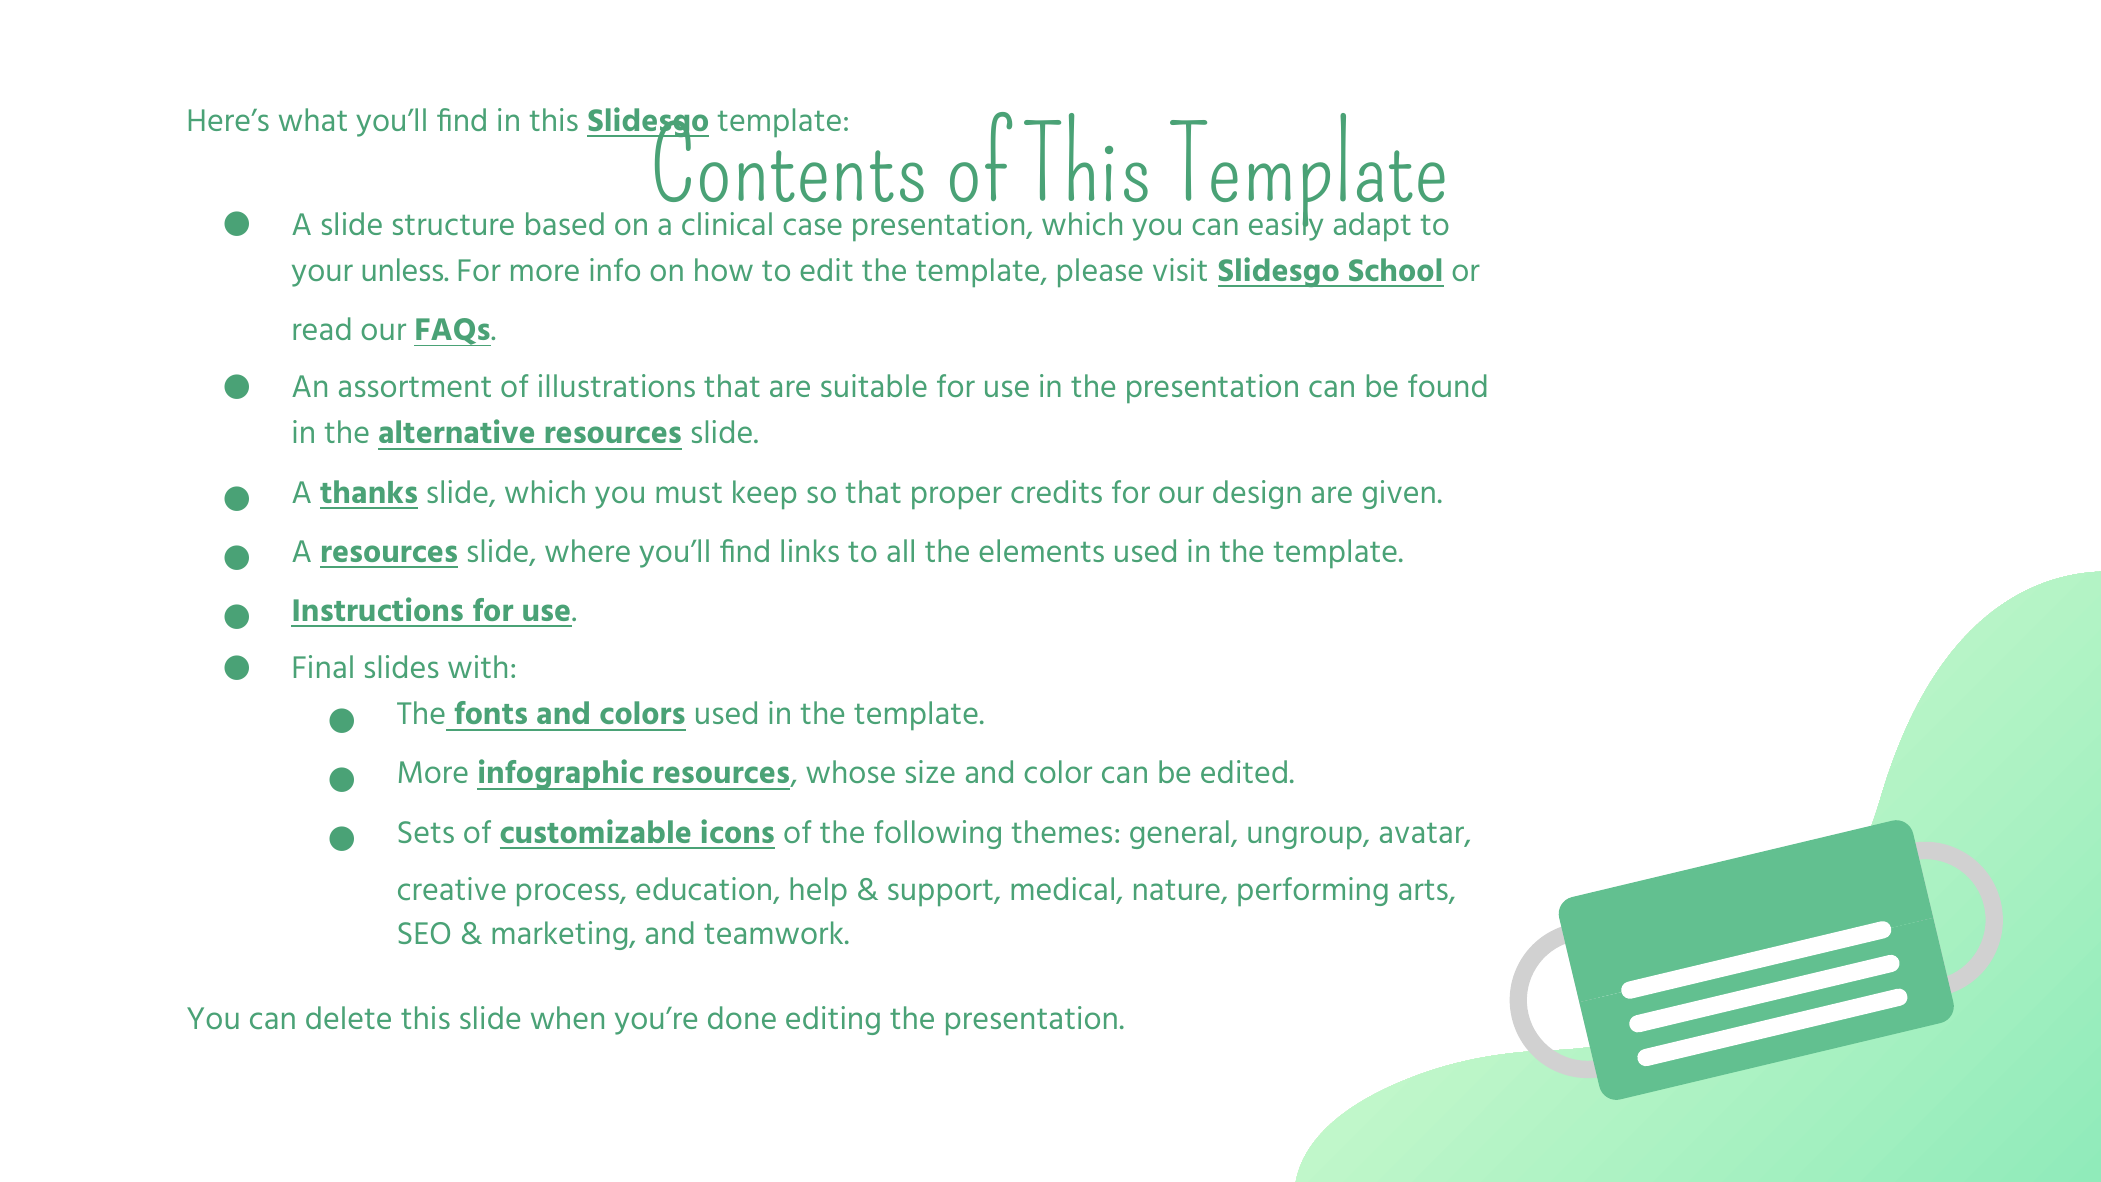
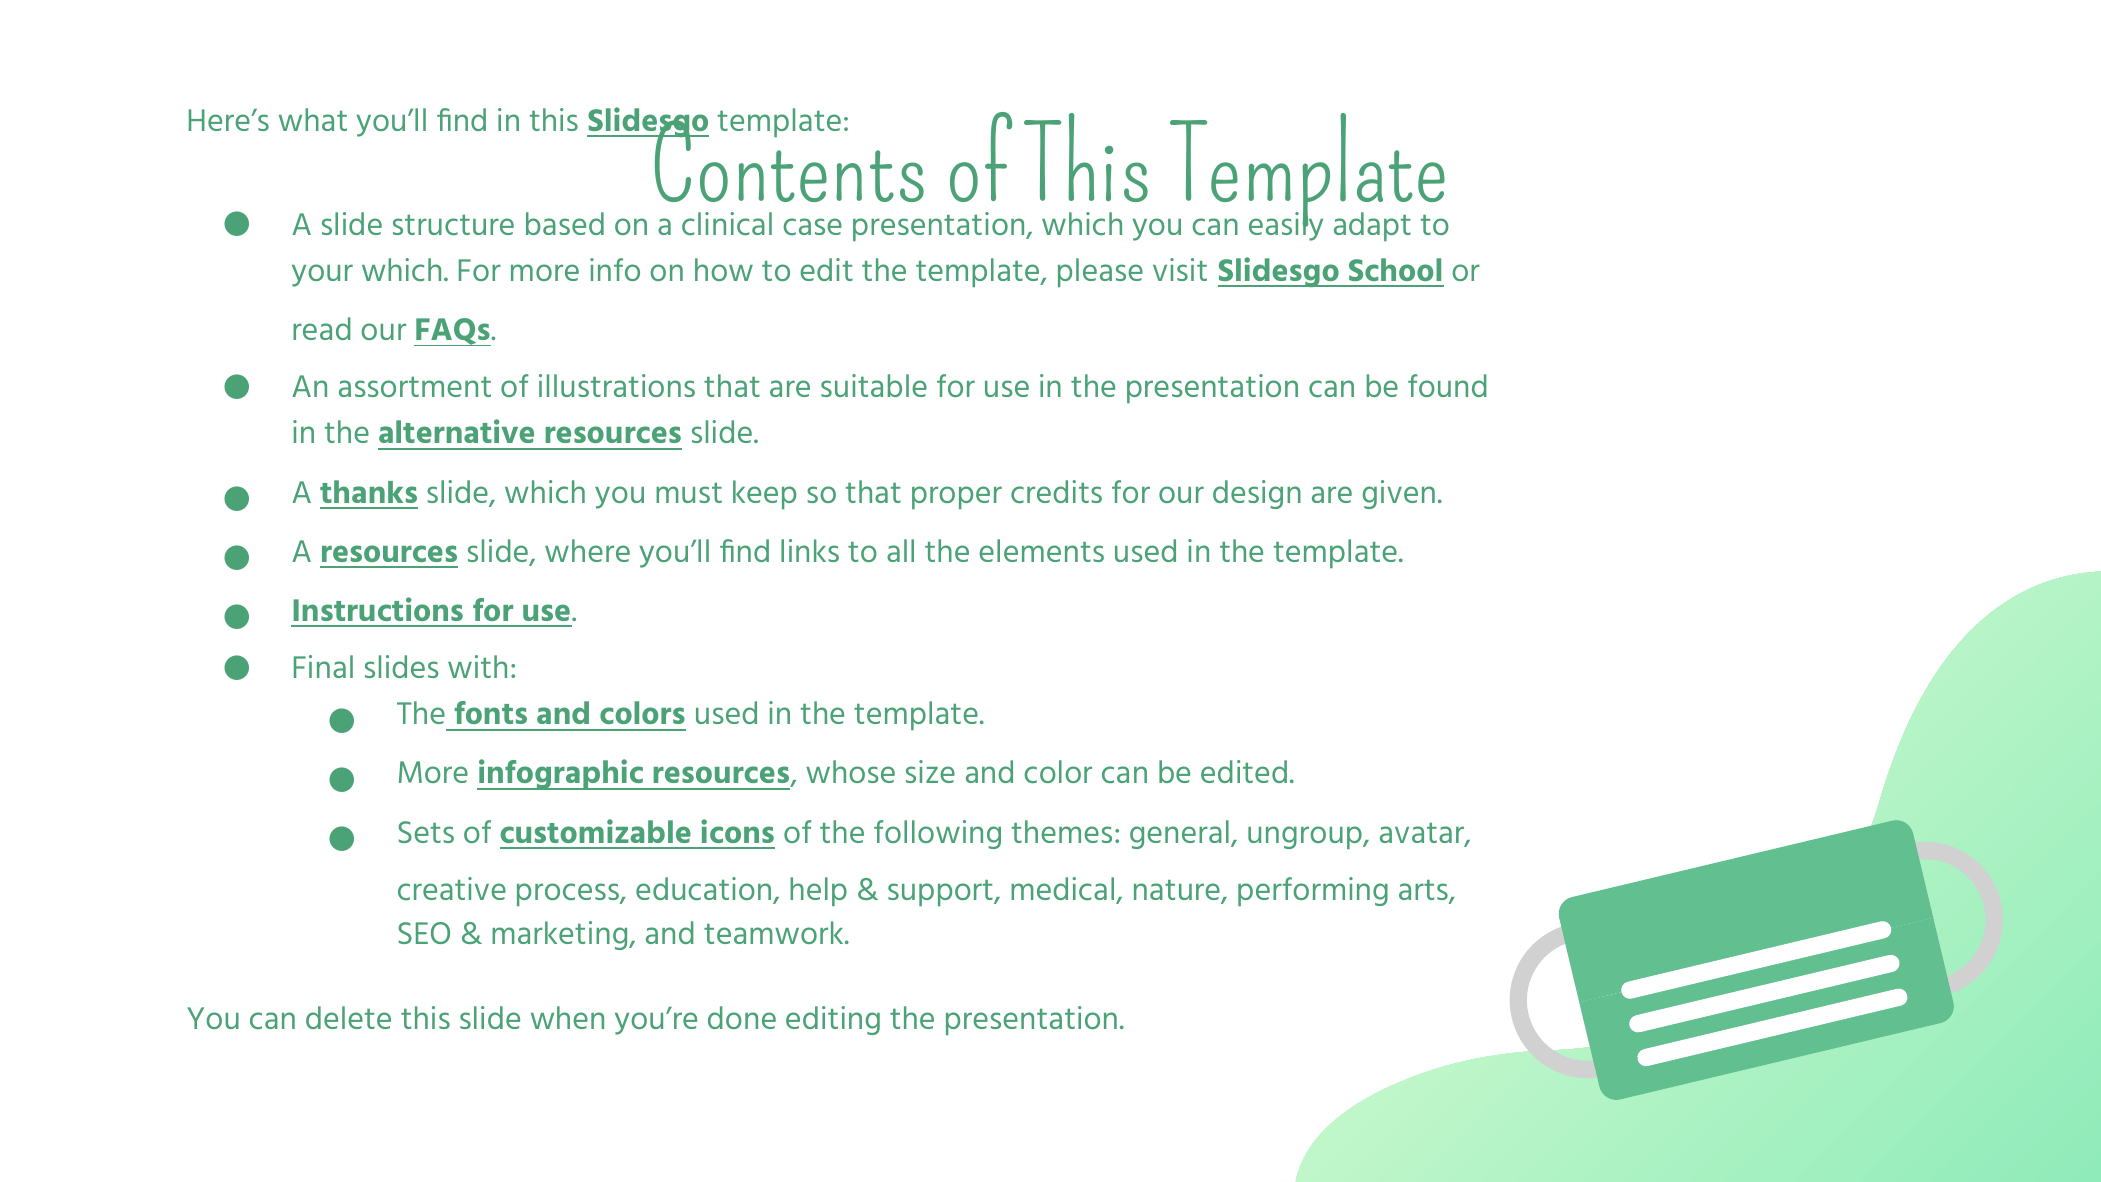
your unless: unless -> which (405, 271)
